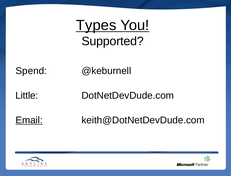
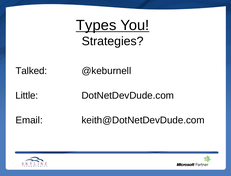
Supported: Supported -> Strategies (113, 41)
Spend: Spend -> Talked (31, 71)
Email underline: present -> none (29, 120)
